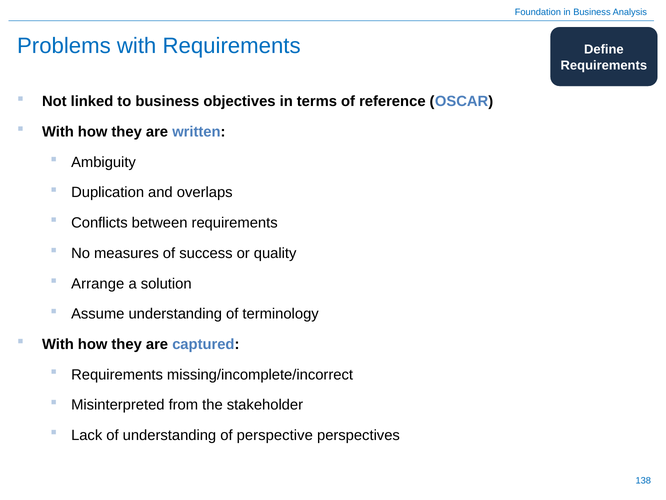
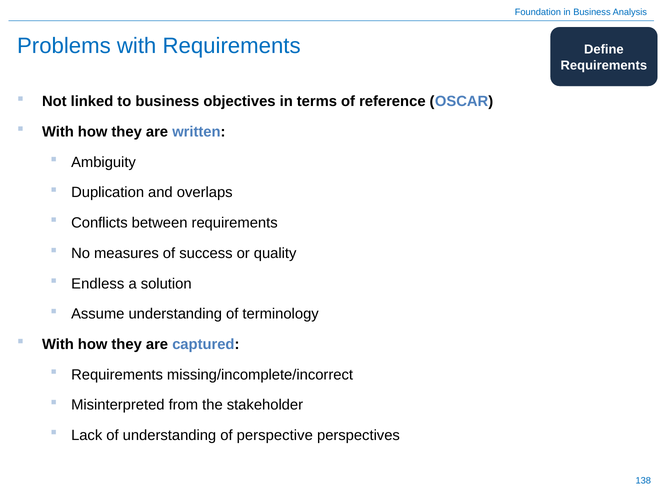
Arrange: Arrange -> Endless (98, 283)
